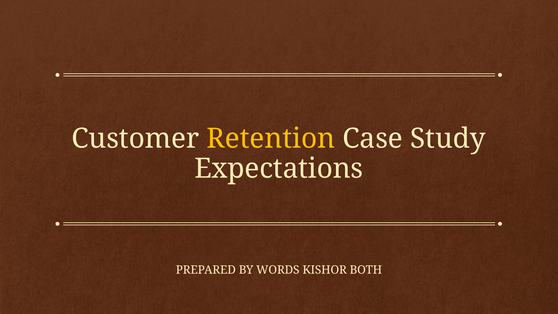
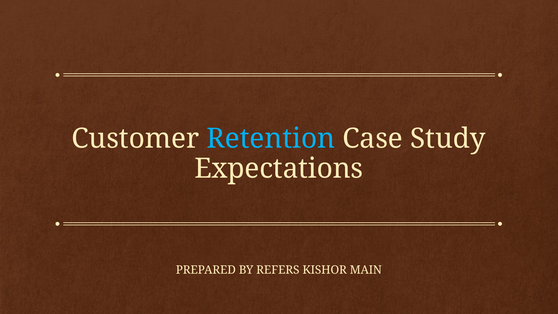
Retention colour: yellow -> light blue (271, 139)
WORDS: WORDS -> REFERS (278, 270)
BOTH: BOTH -> MAIN (366, 270)
